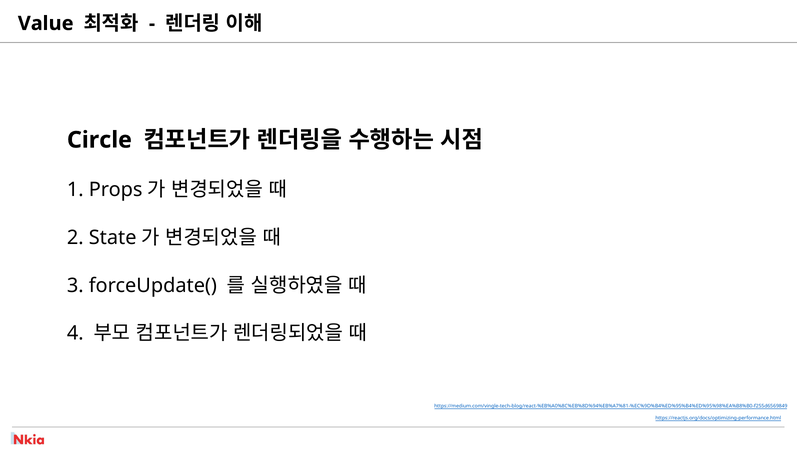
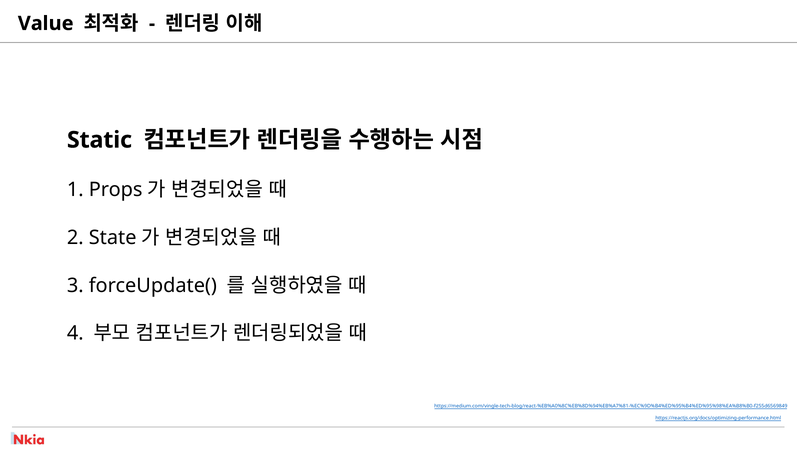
Circle: Circle -> Static (99, 140)
